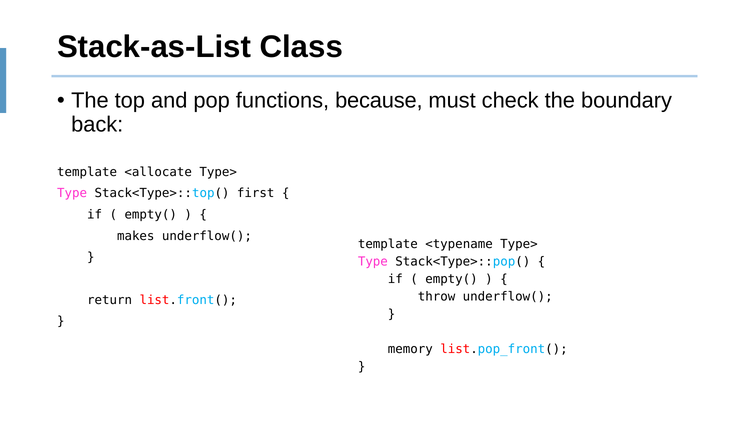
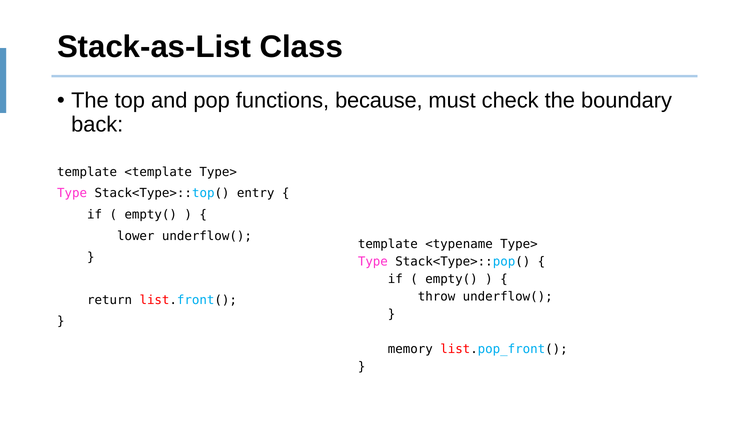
<allocate: <allocate -> <template (158, 172)
first: first -> entry (256, 193)
makes: makes -> lower (136, 236)
